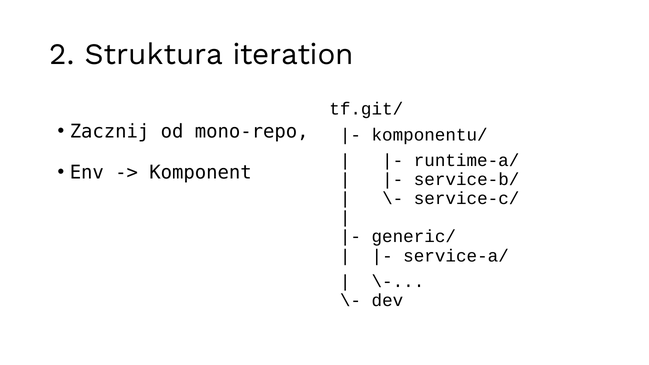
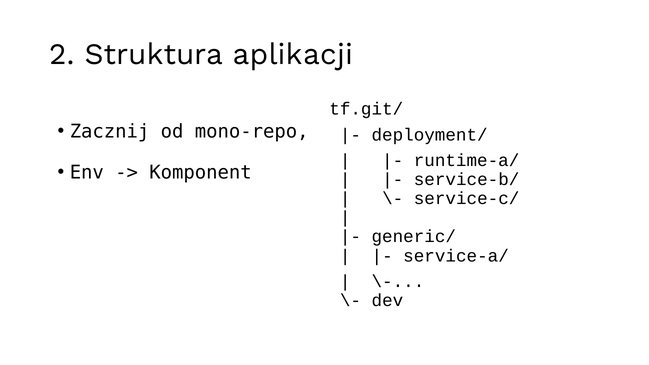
iteration: iteration -> aplikacji (293, 55)
komponentu/: komponentu/ -> deployment/ (430, 135)
